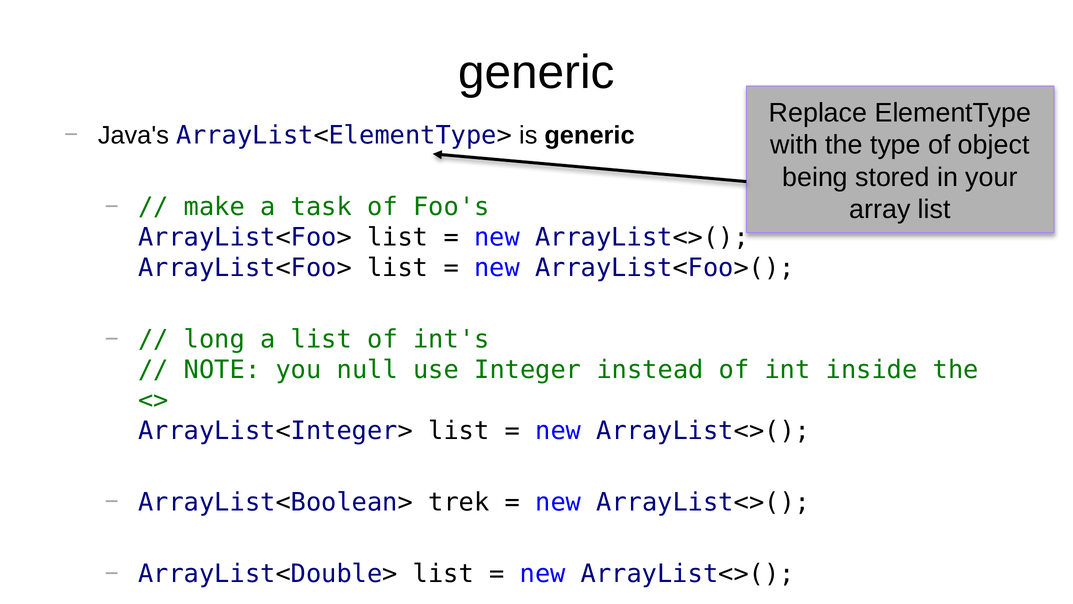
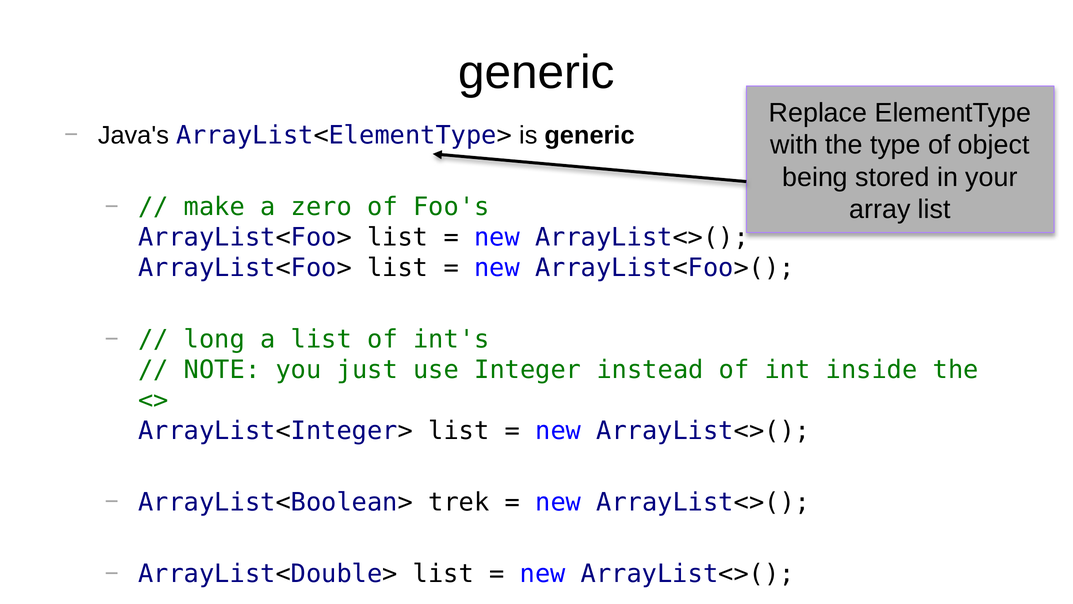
task: task -> zero (321, 207)
null: null -> just (367, 370)
